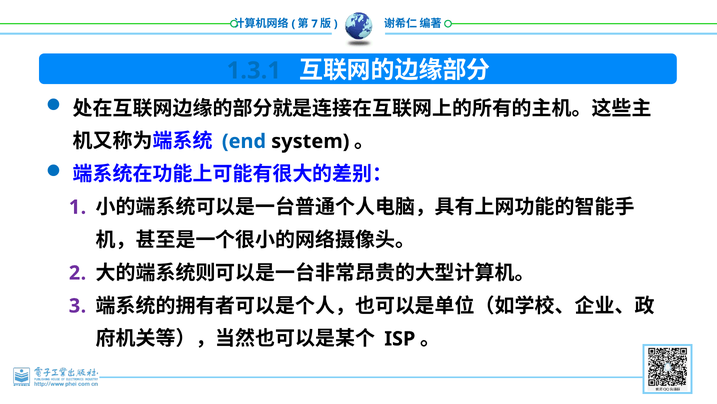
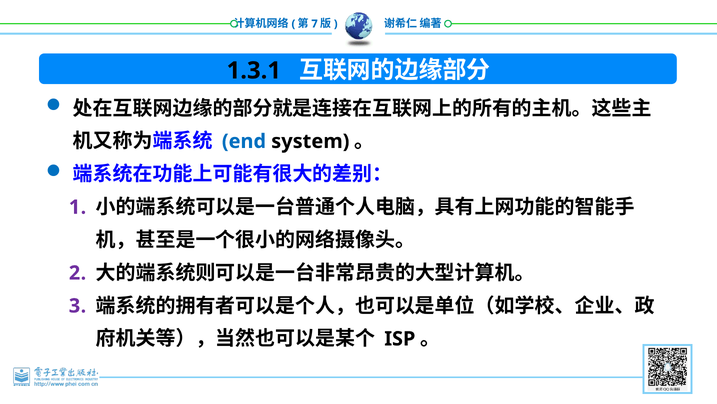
1.3.1 colour: blue -> black (254, 70)
